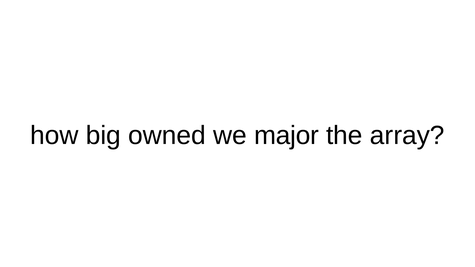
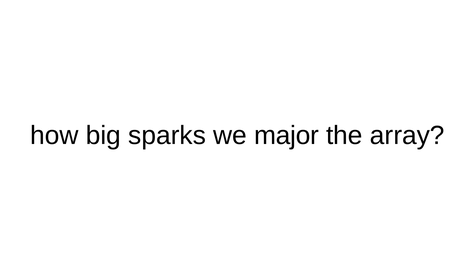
owned: owned -> sparks (167, 135)
